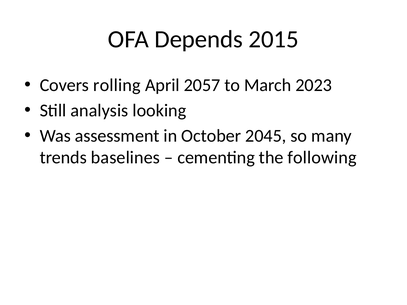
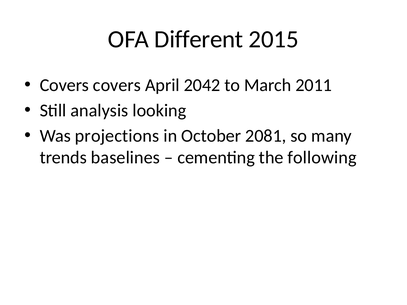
Depends: Depends -> Different (199, 39)
Covers rolling: rolling -> covers (117, 85)
2057: 2057 -> 2042 (202, 85)
2023: 2023 -> 2011 (314, 85)
assessment: assessment -> projections (117, 136)
2045: 2045 -> 2081 (266, 136)
